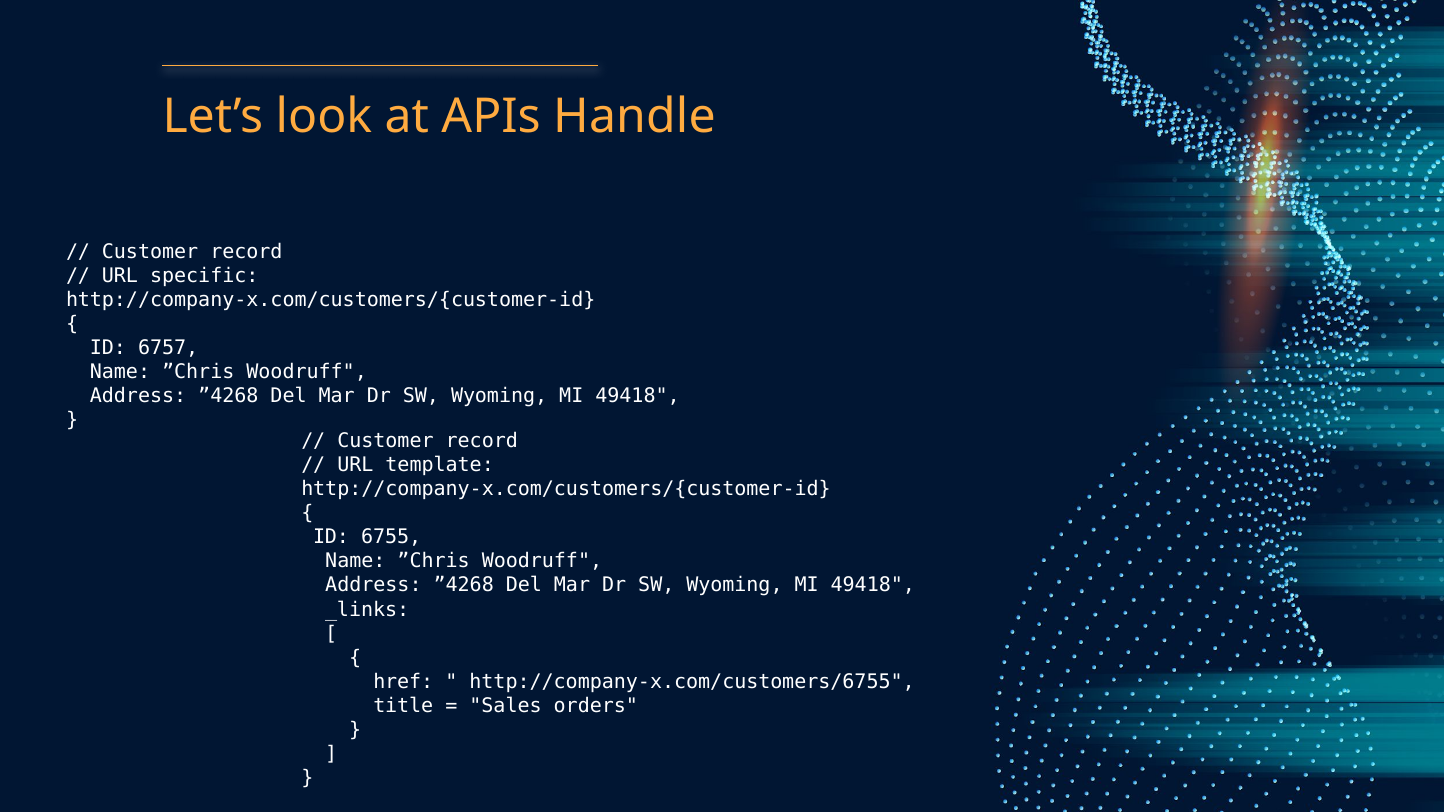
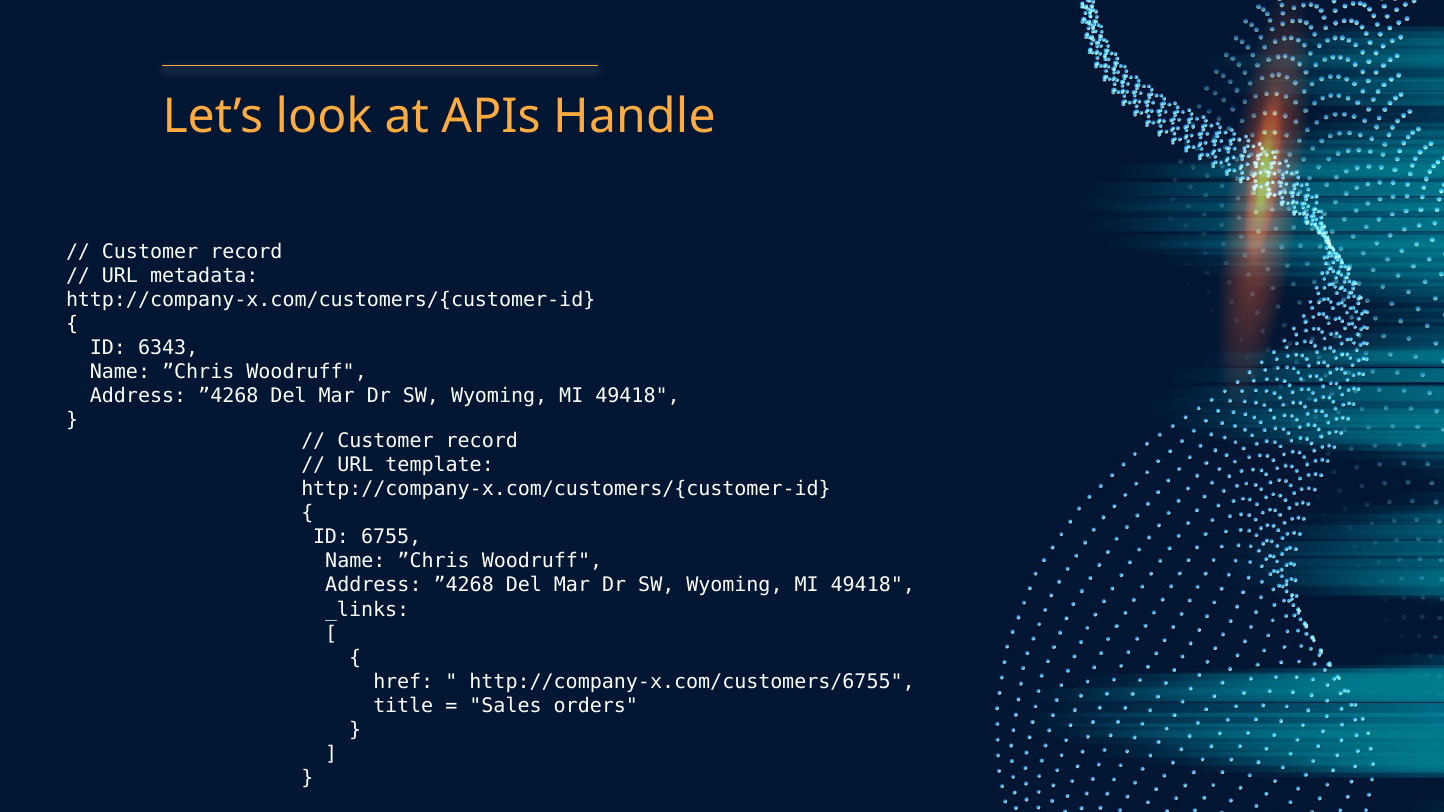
specific: specific -> metadata (204, 276)
6757: 6757 -> 6343 (168, 348)
